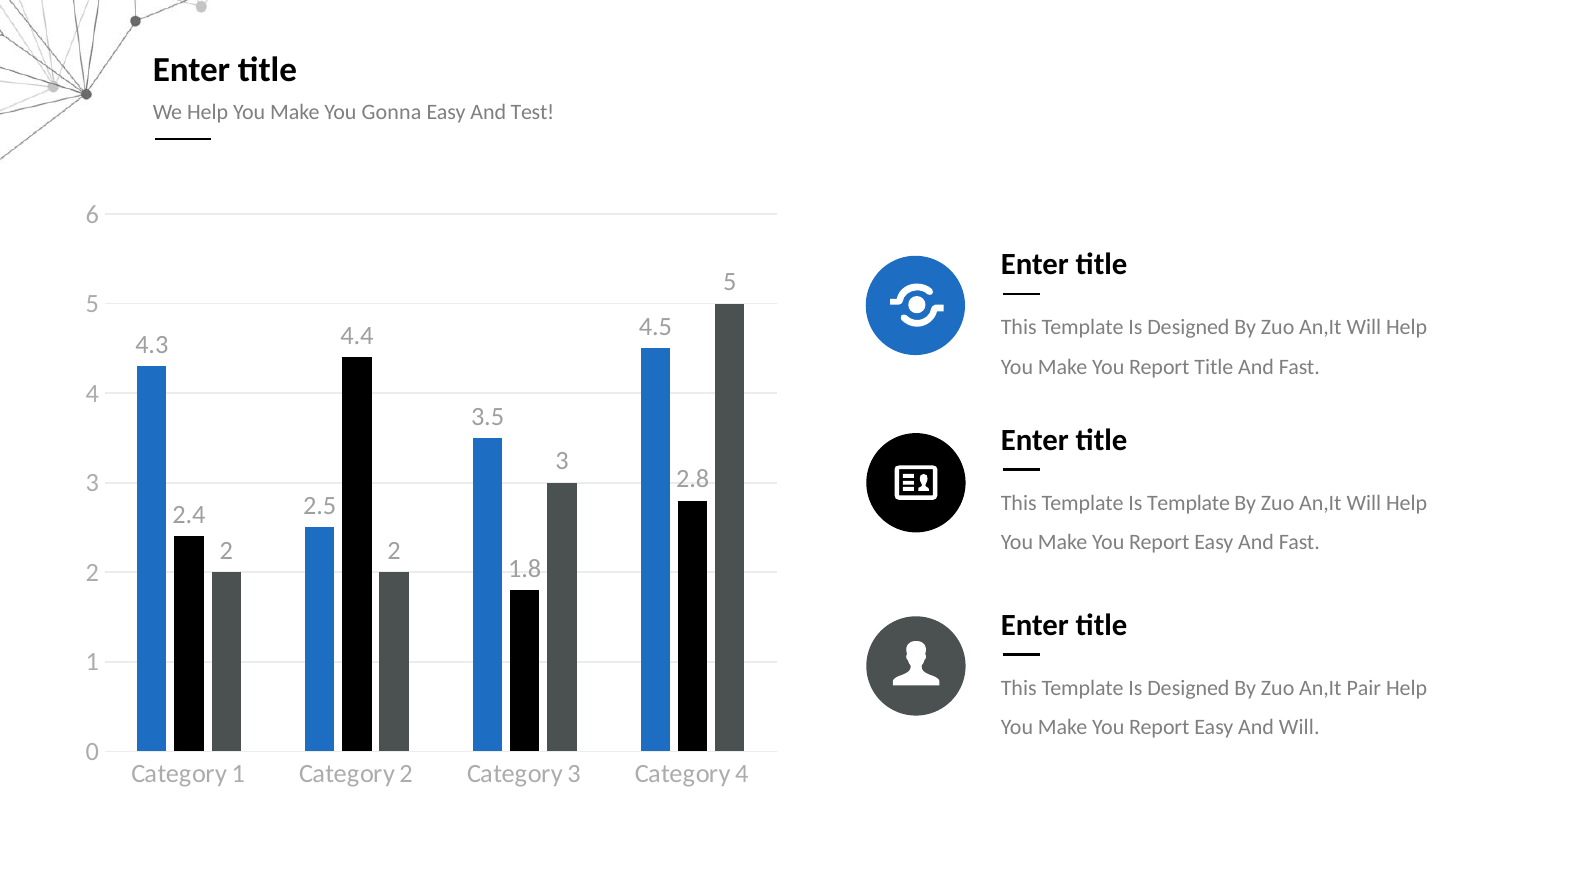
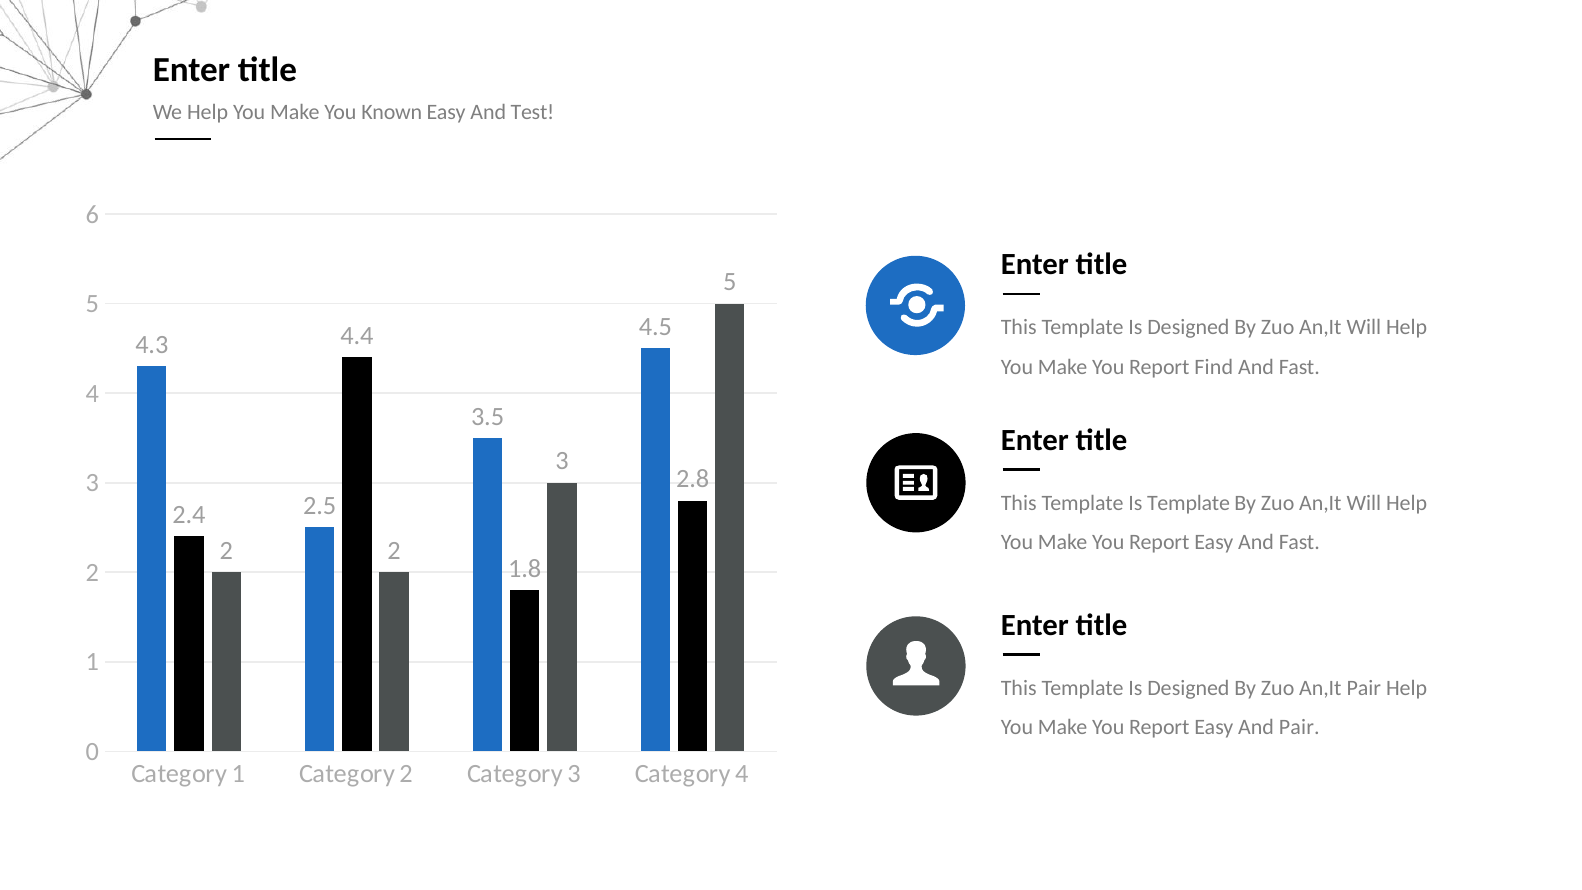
Gonna: Gonna -> Known (392, 112)
Report Title: Title -> Find (1214, 367)
And Will: Will -> Pair (1299, 728)
